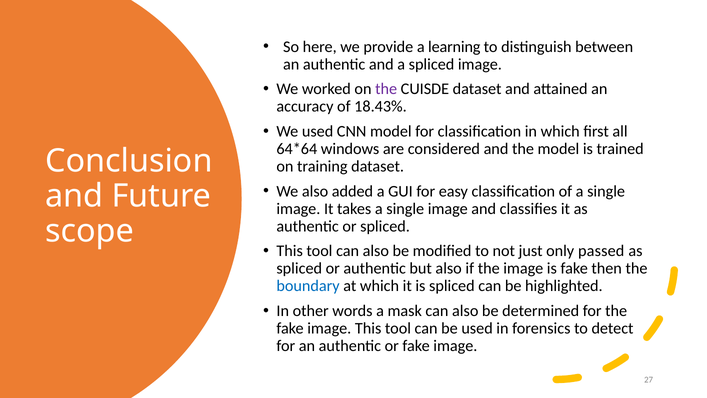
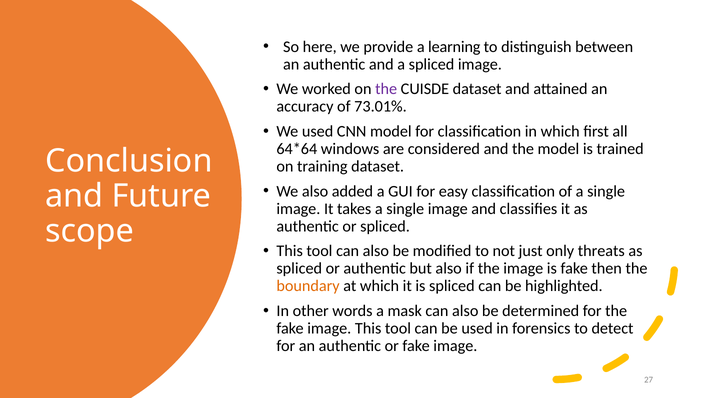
18.43%: 18.43% -> 73.01% (380, 106)
passed: passed -> threats (601, 251)
boundary colour: blue -> orange (308, 286)
